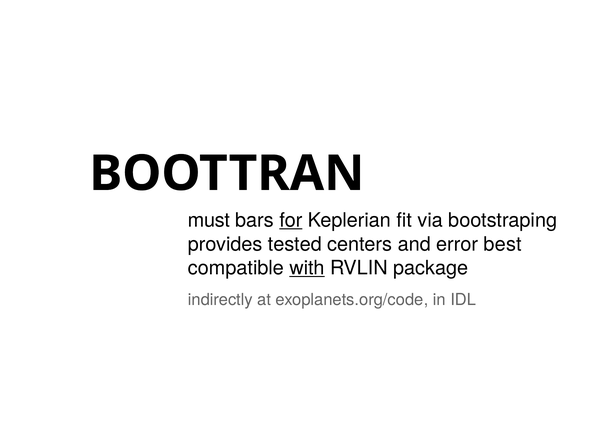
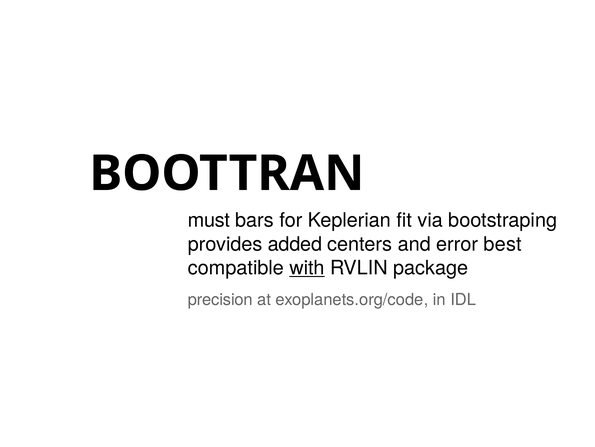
for underline: present -> none (291, 220)
tested: tested -> added (295, 244)
indirectly: indirectly -> precision (220, 299)
